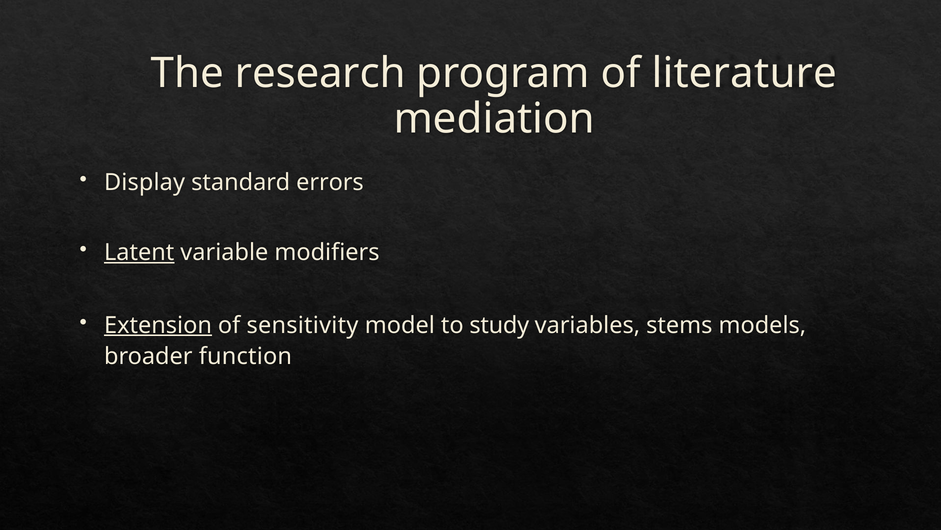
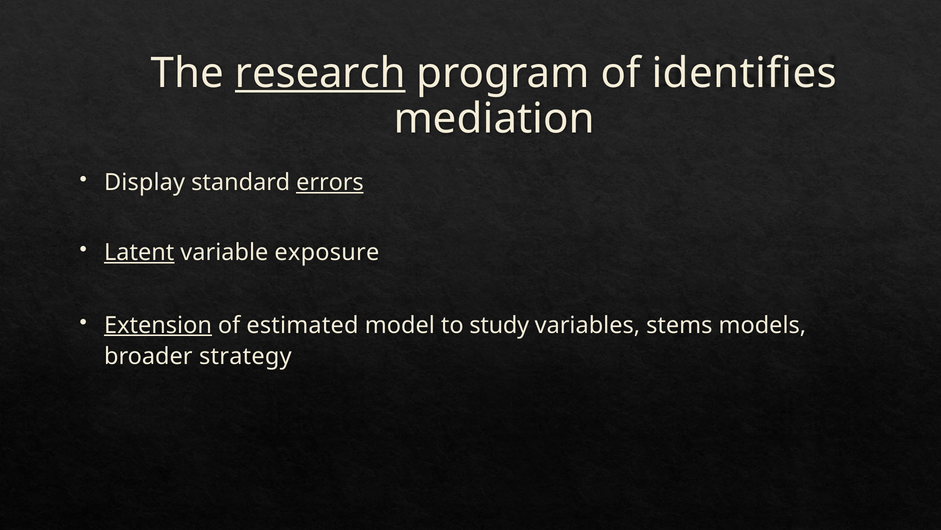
research underline: none -> present (320, 73)
literature: literature -> identifies (744, 73)
errors underline: none -> present (330, 182)
modifiers: modifiers -> exposure (327, 252)
sensitivity: sensitivity -> estimated (302, 325)
function: function -> strategy (245, 356)
